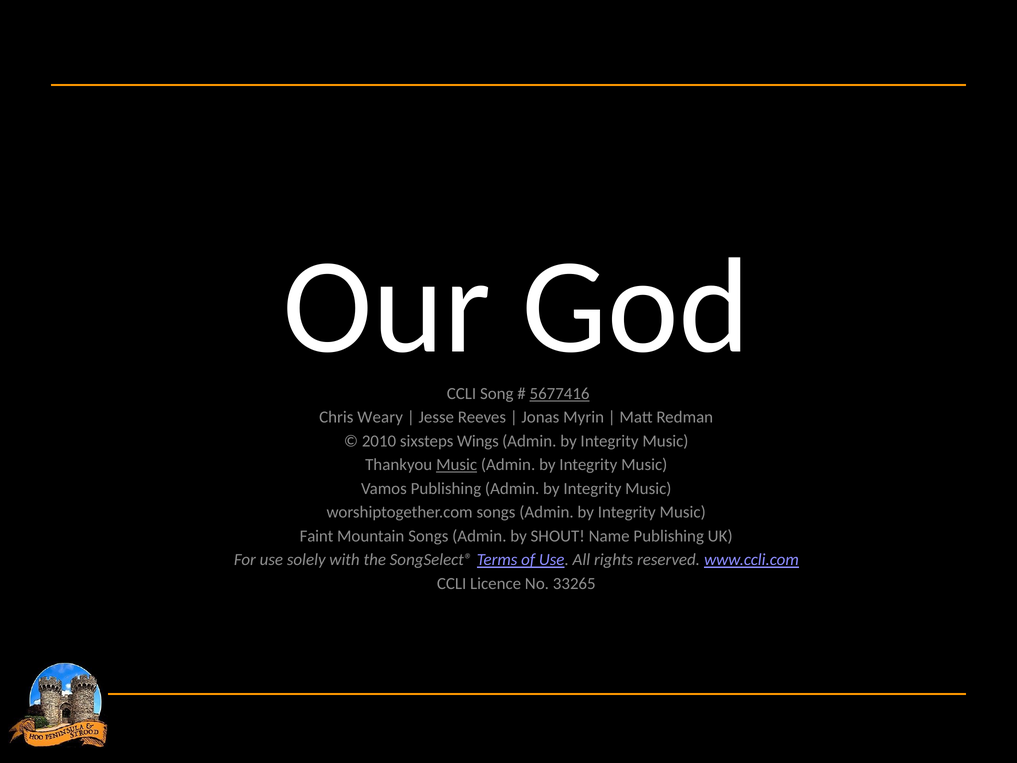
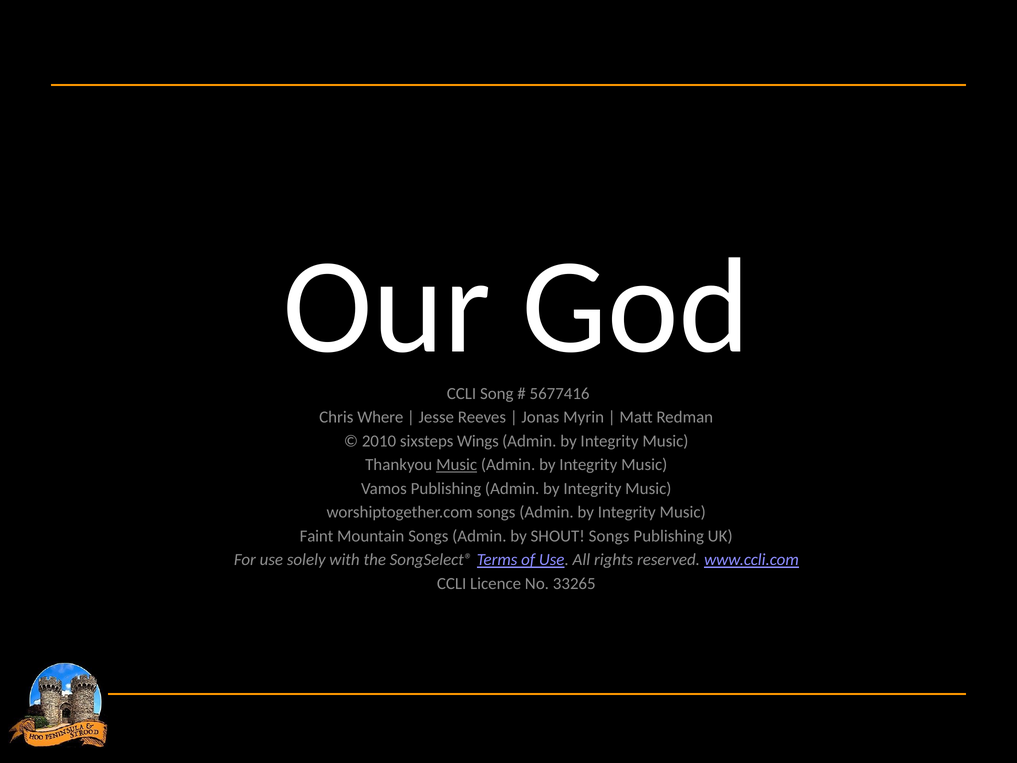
5677416 underline: present -> none (560, 393)
Weary: Weary -> Where (380, 417)
SHOUT Name: Name -> Songs (609, 536)
